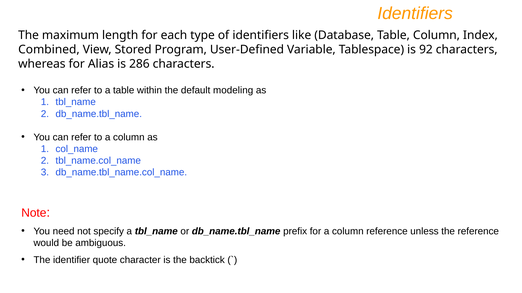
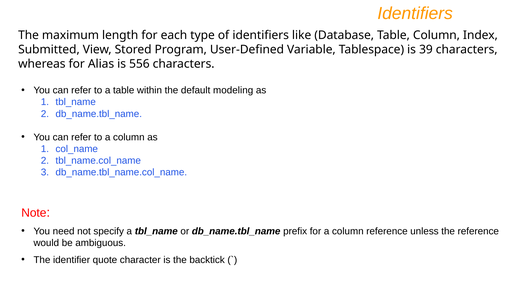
Combined: Combined -> Submitted (49, 50)
92: 92 -> 39 (426, 50)
286: 286 -> 556 (139, 64)
